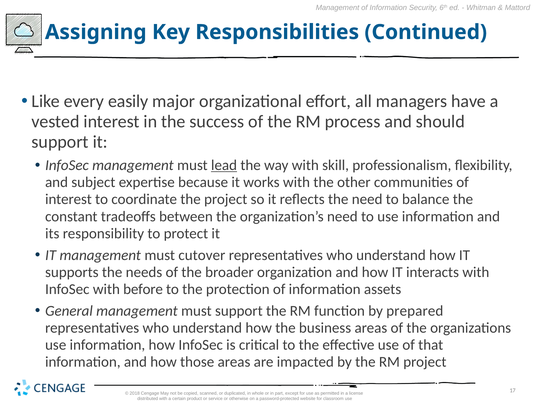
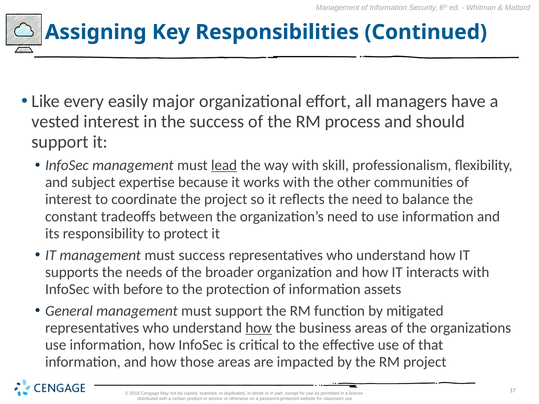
must cutover: cutover -> success (202, 255)
prepared: prepared -> mitigated (415, 311)
how underline: none -> present (259, 328)
